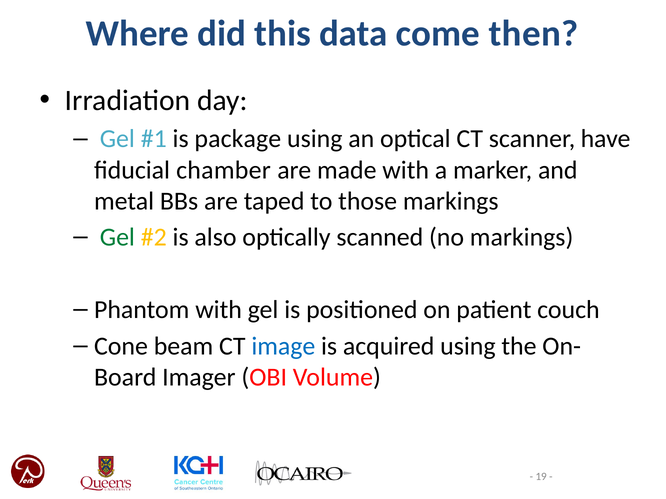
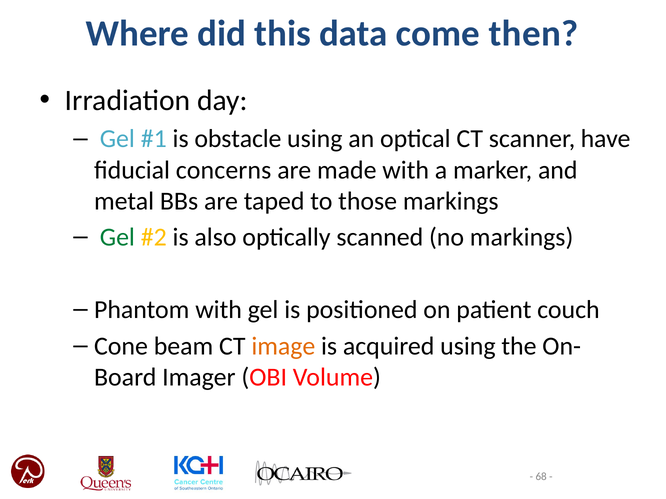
package: package -> obstacle (238, 139)
chamber: chamber -> concerns (224, 170)
image colour: blue -> orange (283, 346)
19: 19 -> 68 (541, 477)
